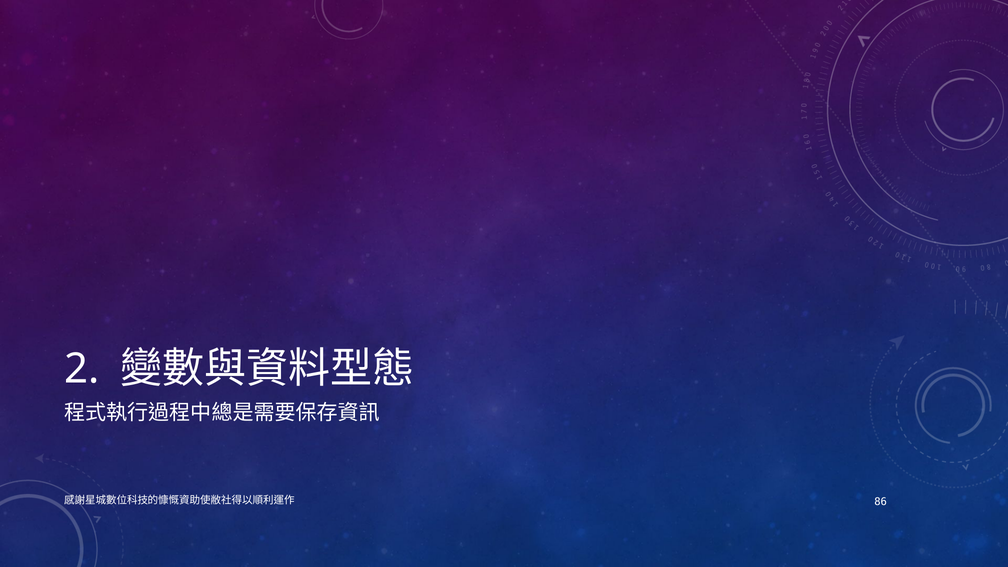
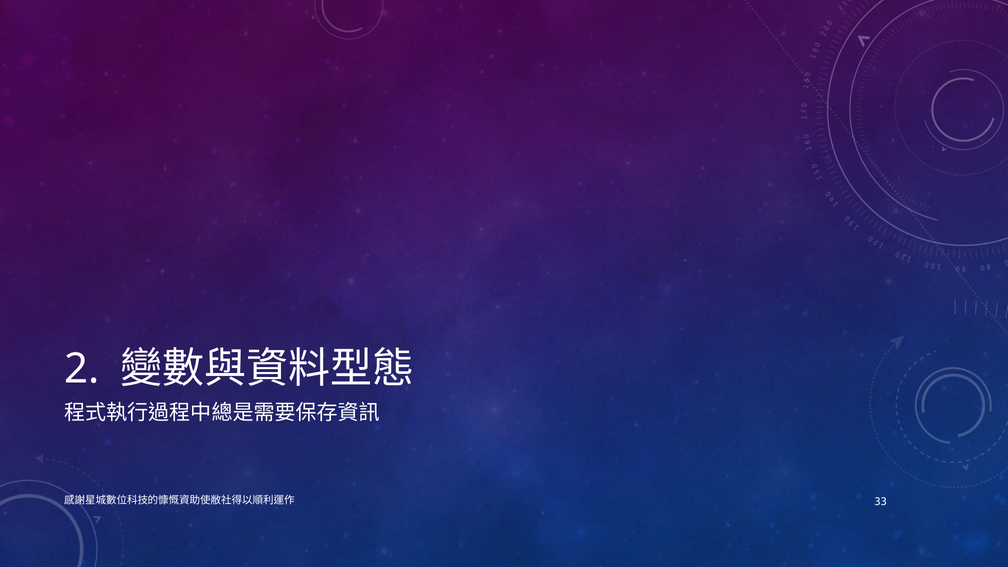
86: 86 -> 33 (881, 502)
